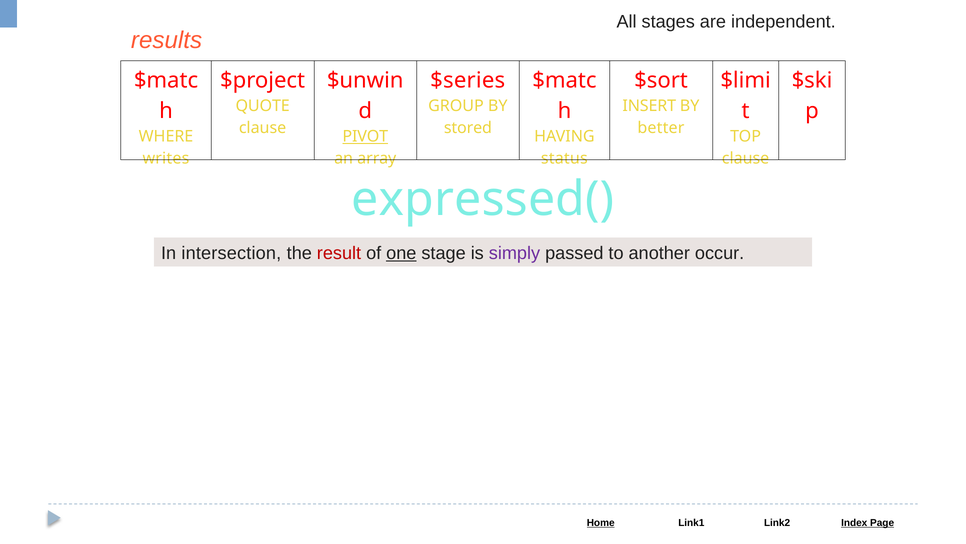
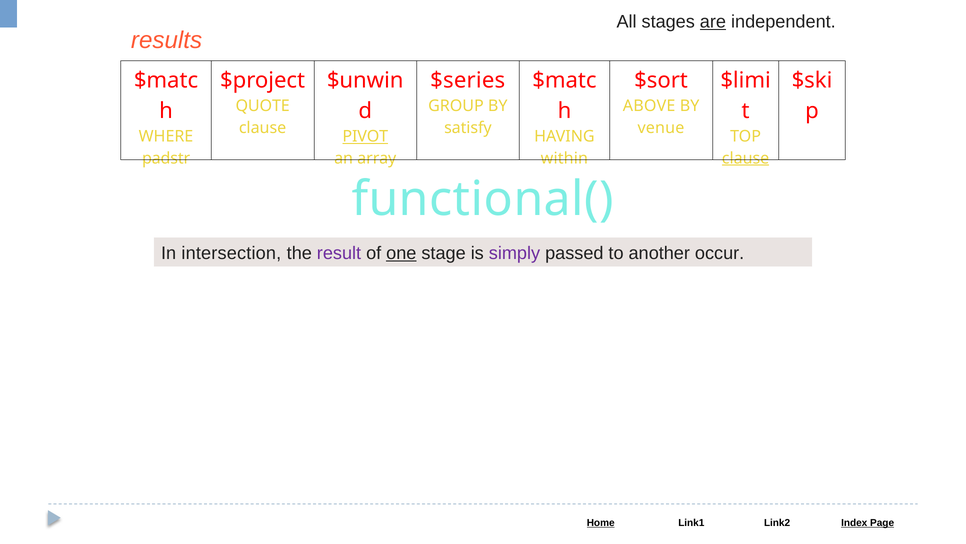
are underline: none -> present (713, 22)
INSERT: INSERT -> ABOVE (649, 106)
stored: stored -> satisfy (468, 128)
better: better -> venue (661, 128)
writes: writes -> padstr (166, 158)
status: status -> within (564, 158)
clause underline: none -> present (746, 158)
expressed(: expressed( -> functional( (483, 199)
result colour: red -> purple (339, 253)
